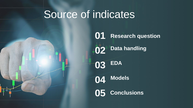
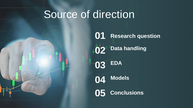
indicates: indicates -> direction (114, 15)
